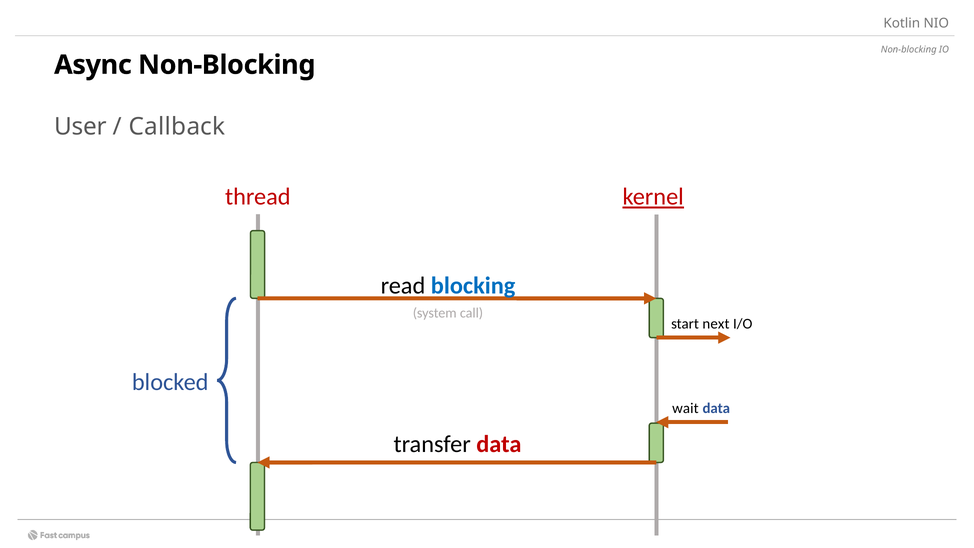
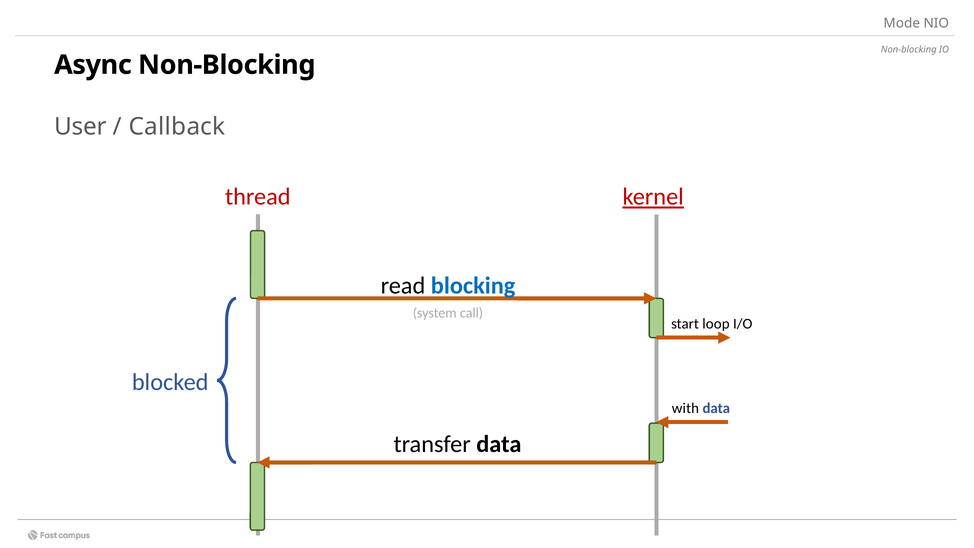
Kotlin: Kotlin -> Mode (902, 23)
next: next -> loop (716, 324)
wait: wait -> with (685, 408)
data colour: red -> black (499, 444)
